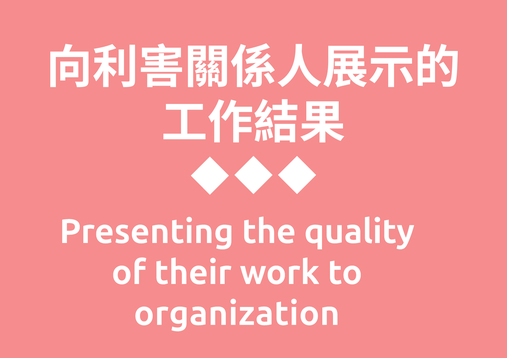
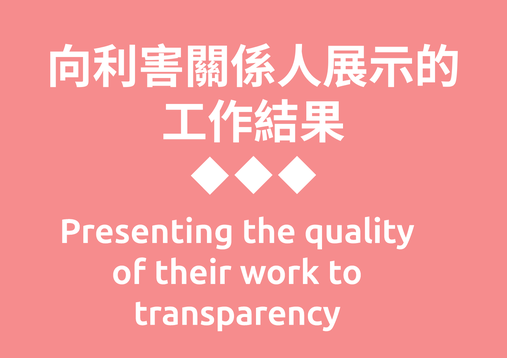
organization: organization -> transparency (237, 313)
